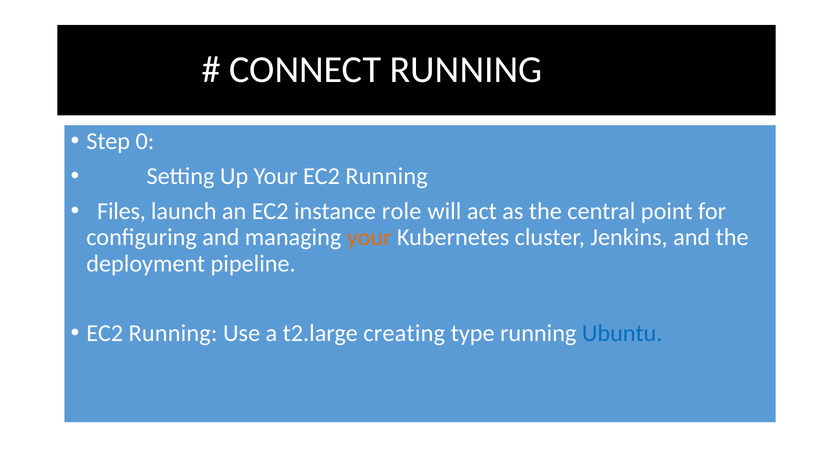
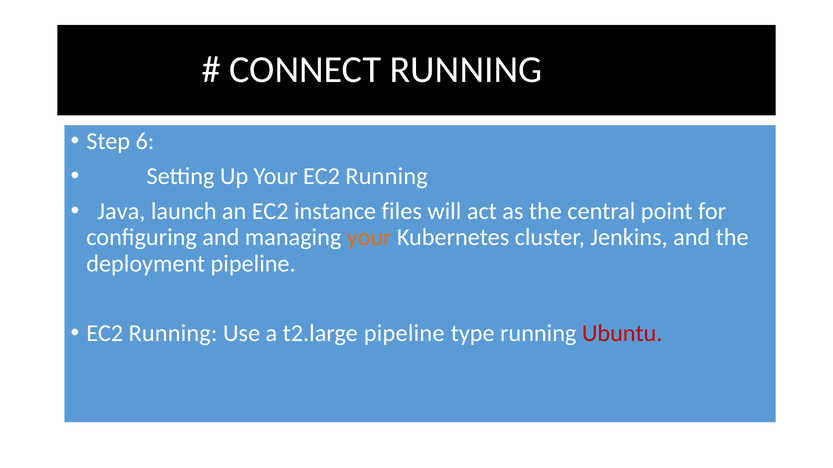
0: 0 -> 6 (145, 142)
Files: Files -> Java (121, 211)
role: role -> files (402, 211)
t2.large creating: creating -> pipeline (404, 334)
Ubuntu colour: blue -> red (622, 334)
